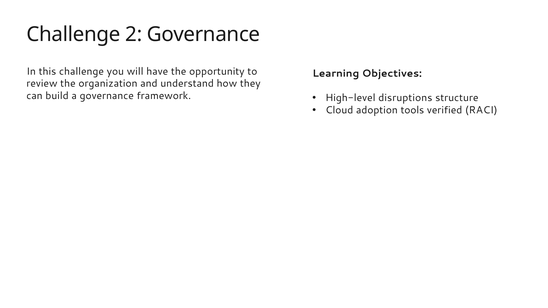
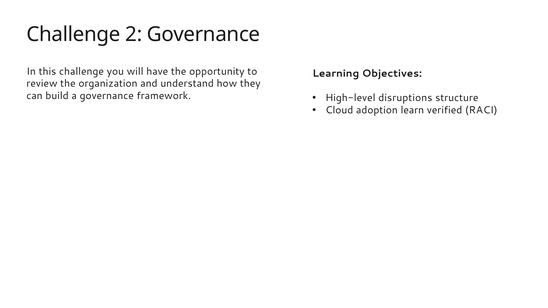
tools: tools -> learn (412, 110)
